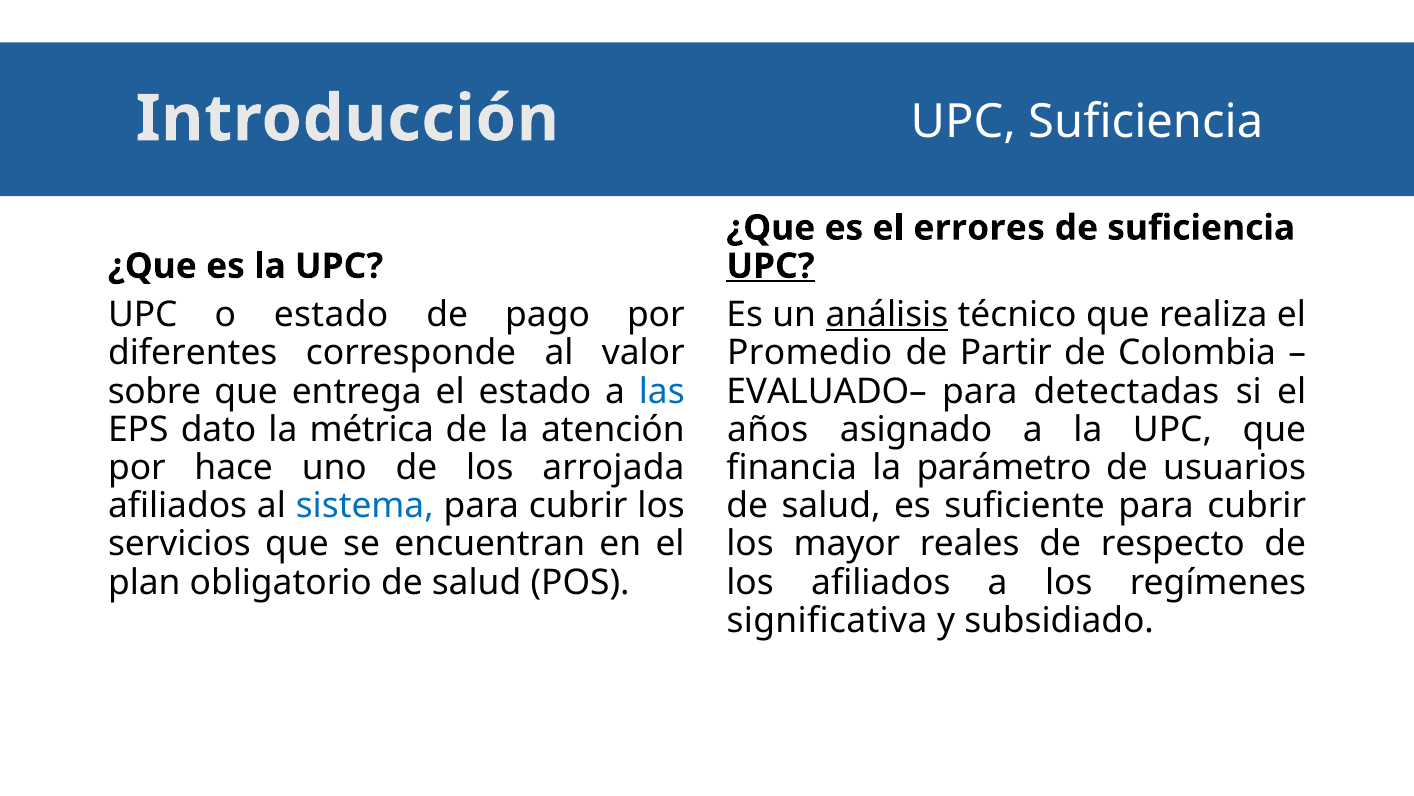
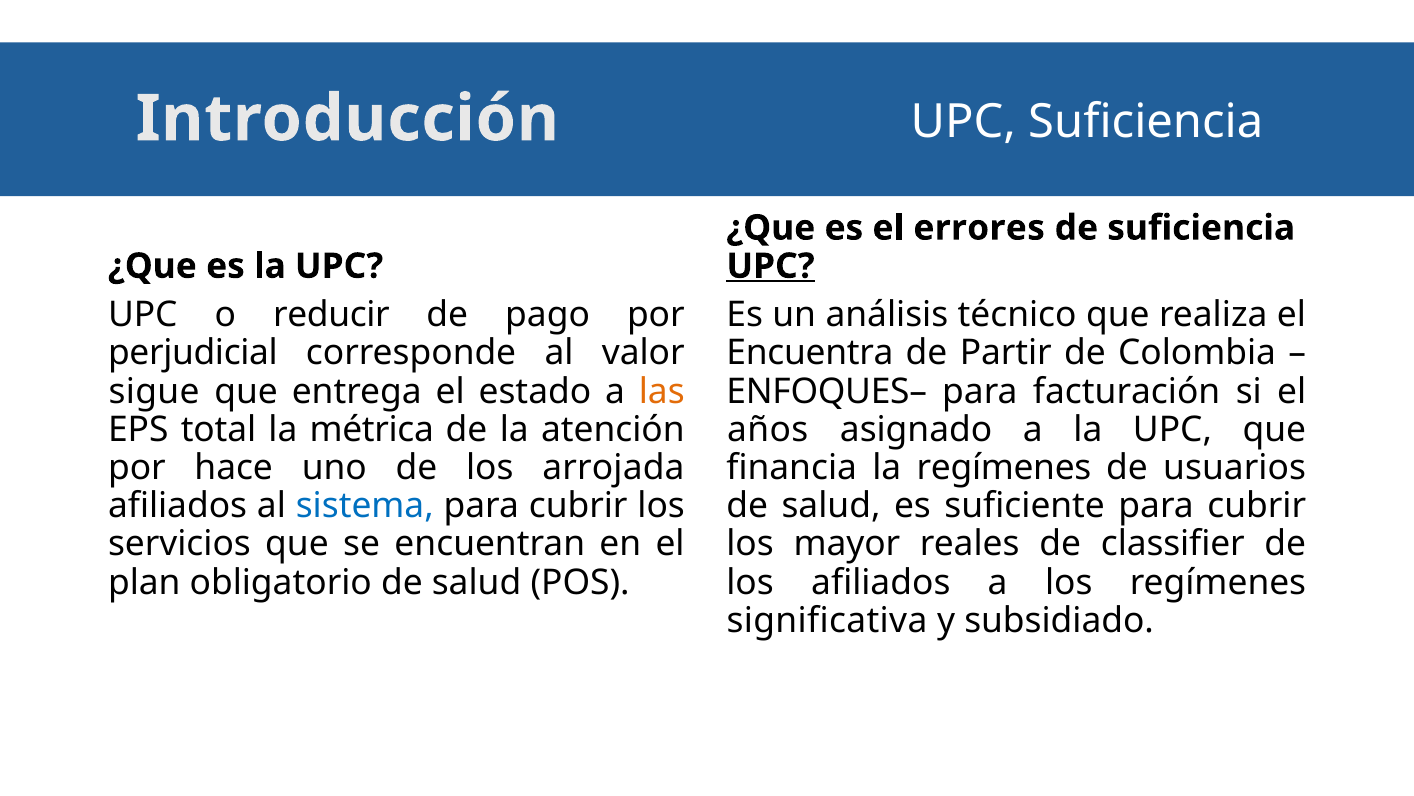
o estado: estado -> reducir (331, 315)
análisis underline: present -> none (887, 315)
diferentes: diferentes -> perjudicial (193, 353)
Promedio: Promedio -> Encuentra (810, 353)
sobre: sobre -> sigue (154, 391)
las colour: blue -> orange (662, 391)
EVALUADO–: EVALUADO– -> ENFOQUES– (827, 391)
detectadas: detectadas -> facturación (1127, 391)
dato: dato -> total (218, 429)
la parámetro: parámetro -> regímenes (1004, 467)
respecto: respecto -> classifier (1173, 544)
